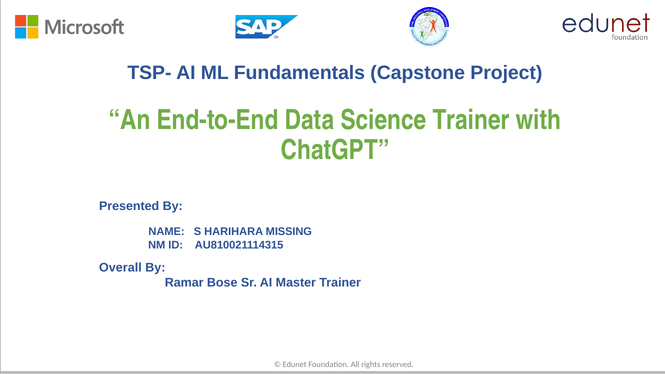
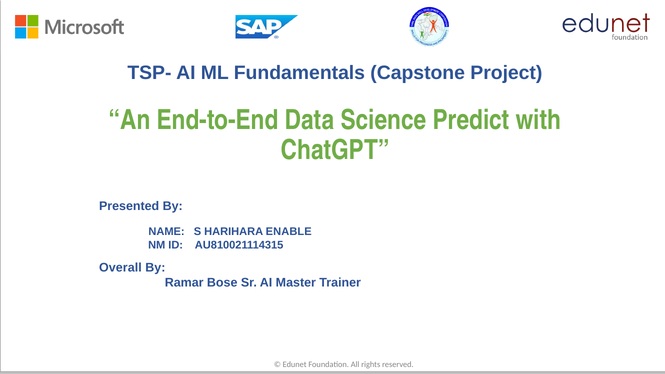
Science Trainer: Trainer -> Predict (471, 120)
MISSING: MISSING -> ENABLE (289, 231)
